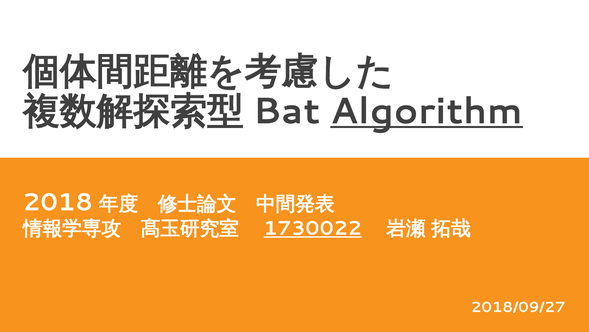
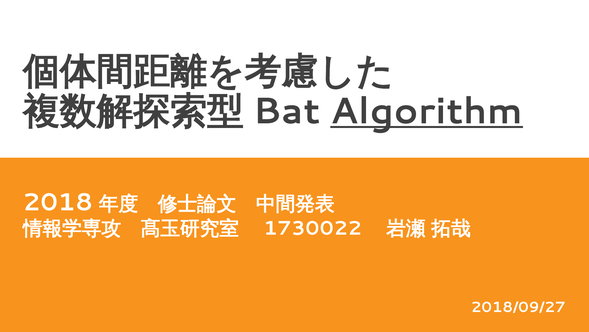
1730022 underline: present -> none (313, 228)
